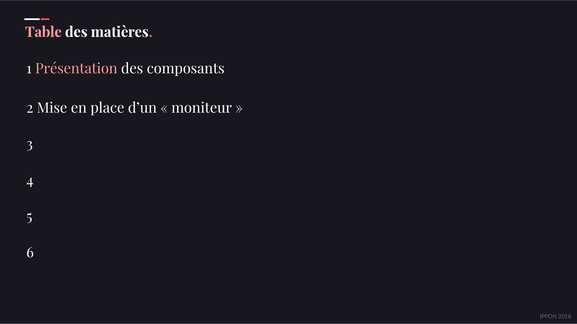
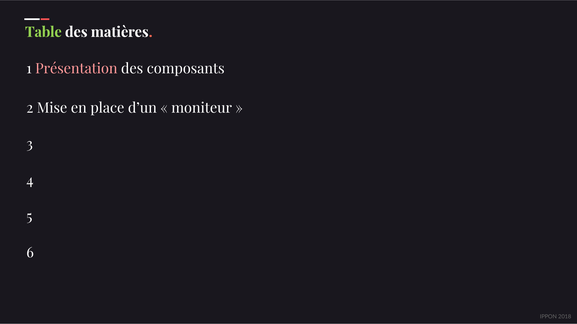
Table colour: pink -> light green (43, 32)
